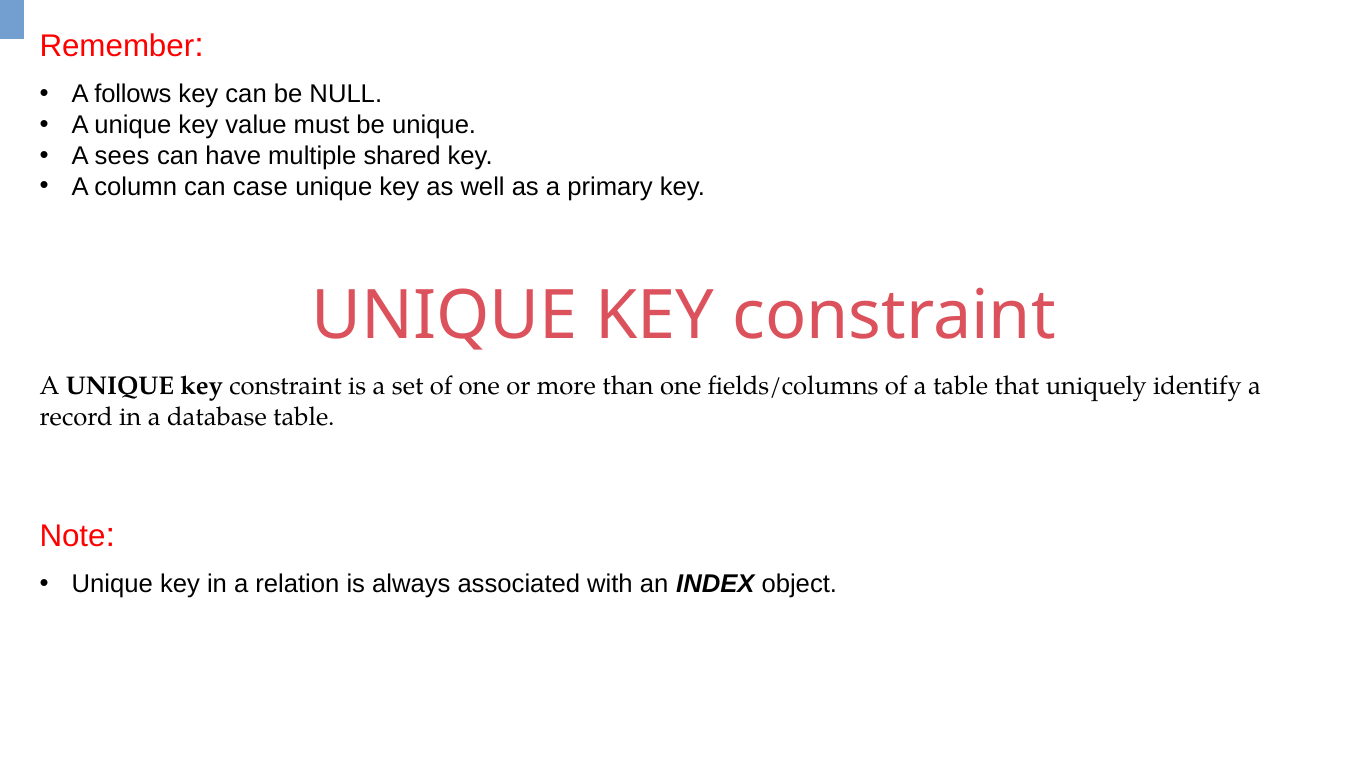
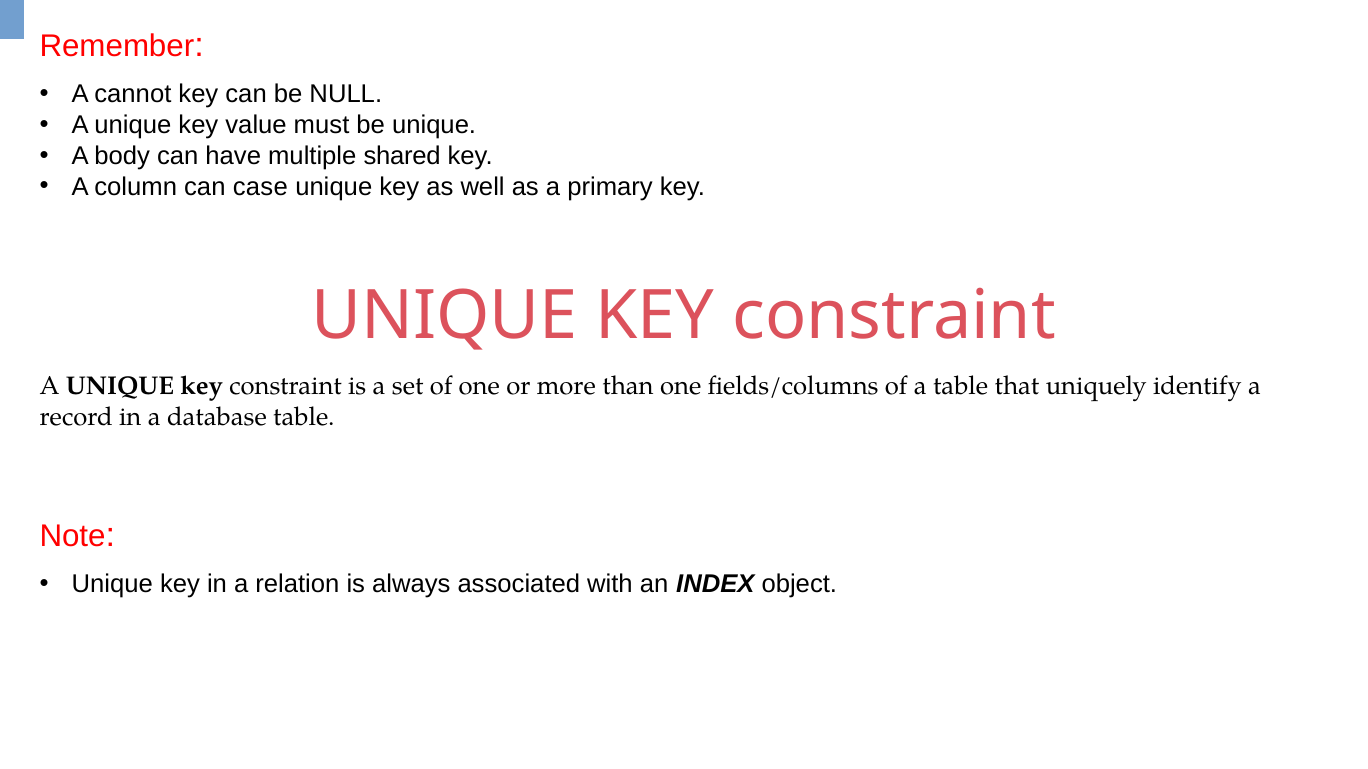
follows: follows -> cannot (133, 94)
sees: sees -> body (122, 156)
